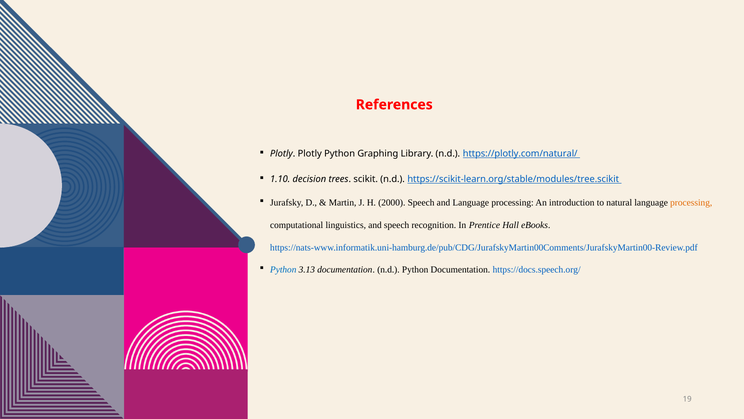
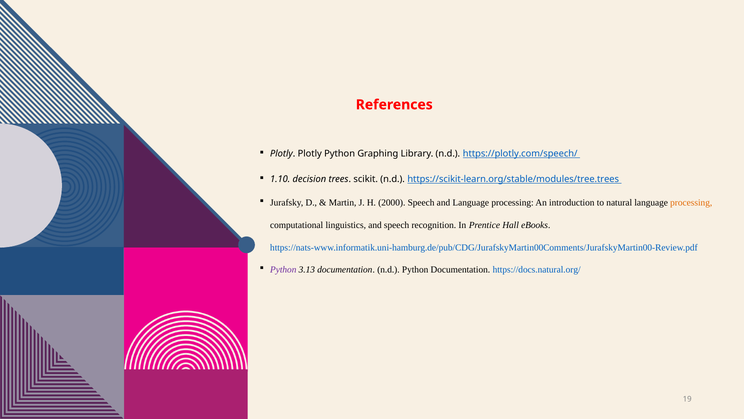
https://plotly.com/natural/: https://plotly.com/natural/ -> https://plotly.com/speech/ (520, 153)
https://scikit-learn.org/stable/modules/tree.scikit: https://scikit-learn.org/stable/modules/tree.scikit -> https://scikit-learn.org/stable/modules/tree.trees (513, 179)
Python colour: blue -> purple (283, 269)
https://docs.speech.org/: https://docs.speech.org/ -> https://docs.natural.org/ (537, 269)
